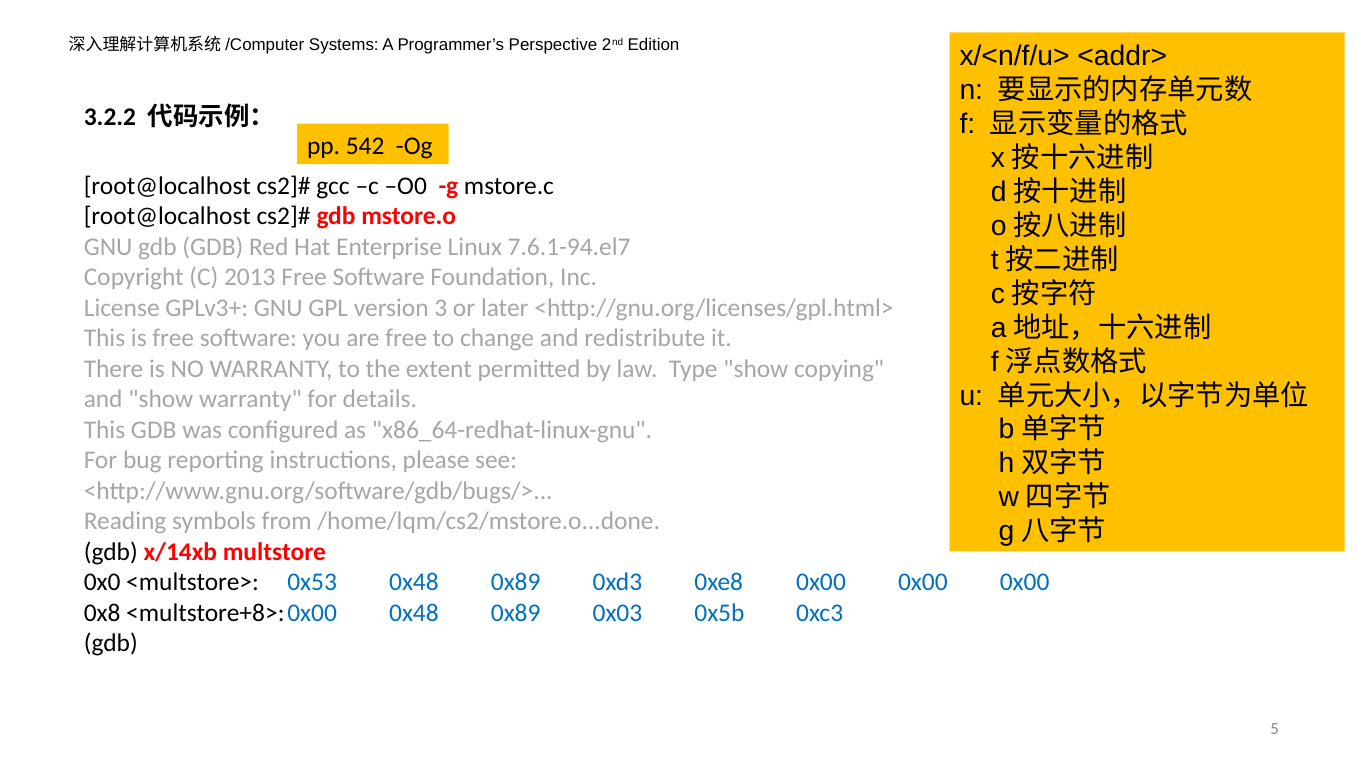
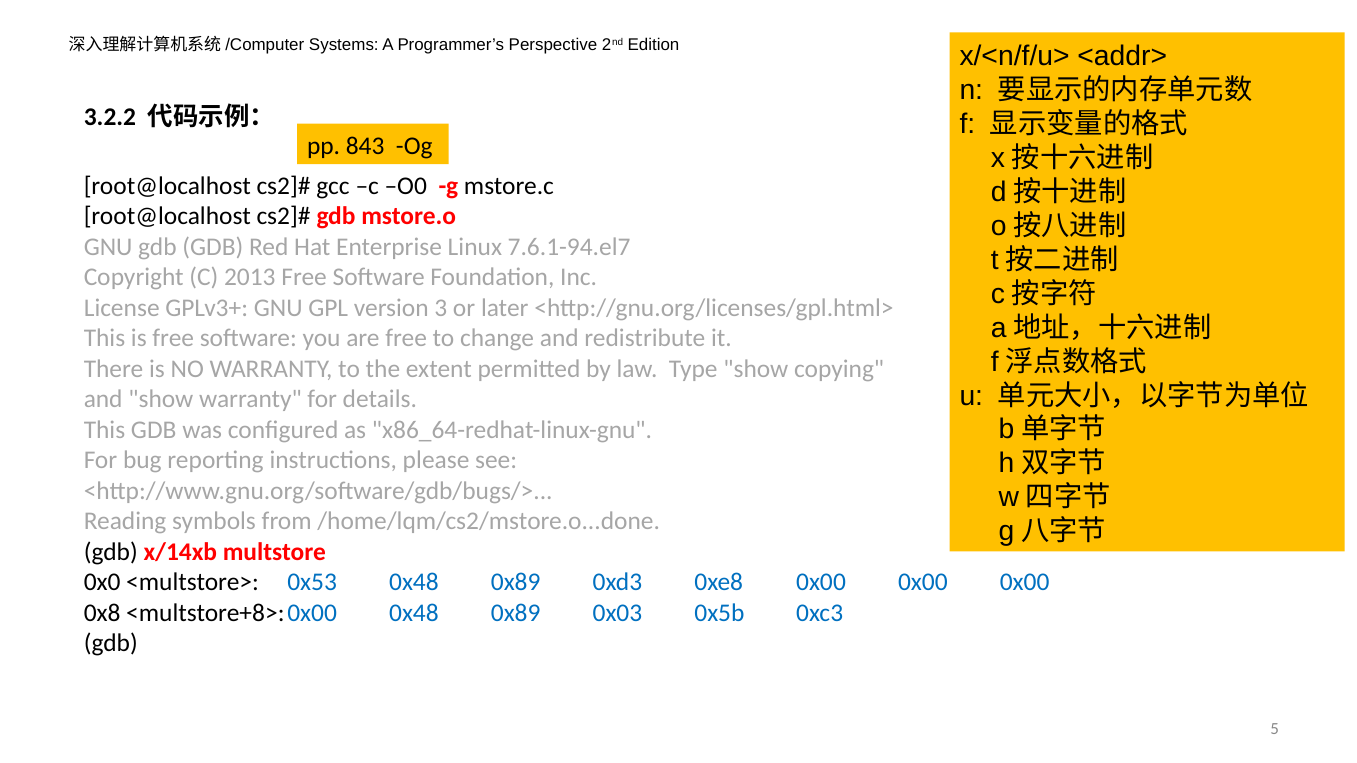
542: 542 -> 843 (365, 146)
